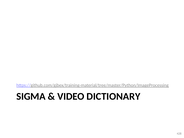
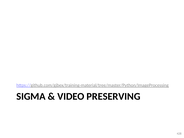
DICTIONARY: DICTIONARY -> PRESERVING (113, 96)
